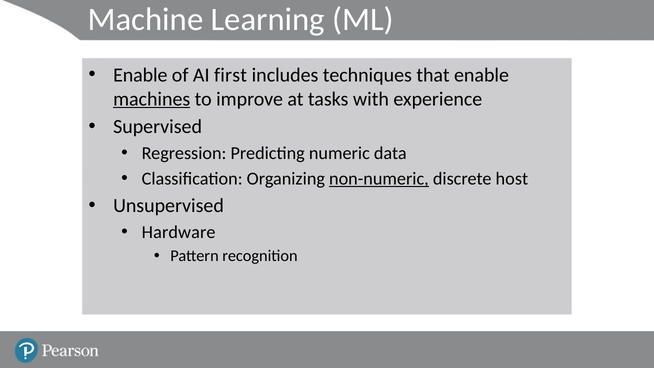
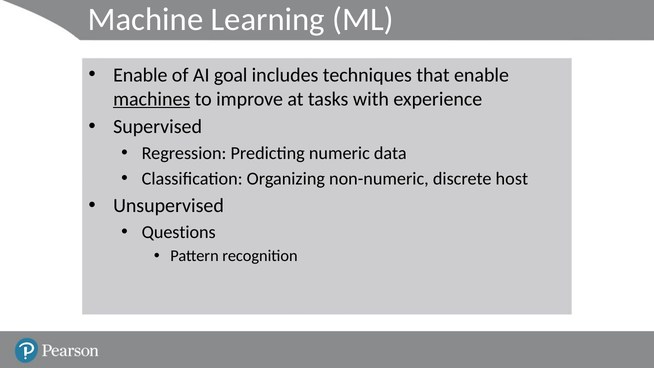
first: first -> goal (231, 75)
non-numeric underline: present -> none (379, 179)
Hardware: Hardware -> Questions (179, 232)
